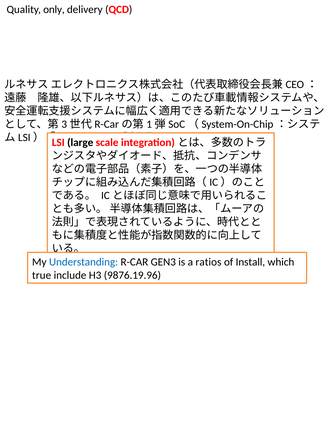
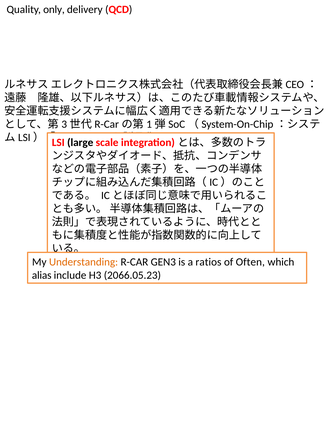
Understanding colour: blue -> orange (84, 262)
Install: Install -> Often (250, 262)
true: true -> alias (42, 276)
9876.19.96: 9876.19.96 -> 2066.05.23 (132, 276)
